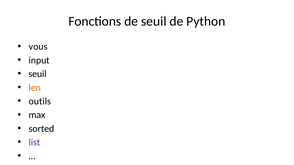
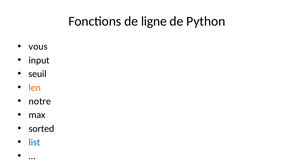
de seuil: seuil -> ligne (154, 21)
outils: outils -> notre (40, 101)
list colour: purple -> blue (34, 143)
